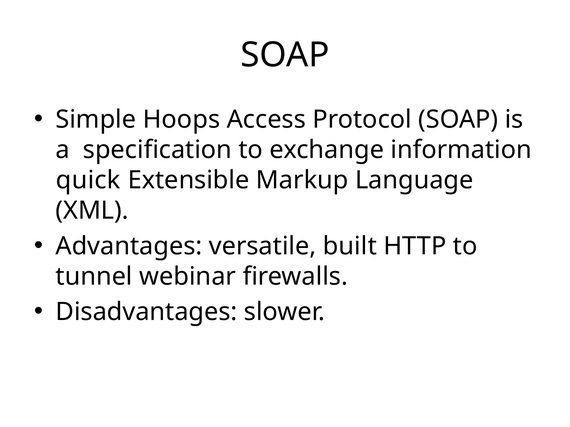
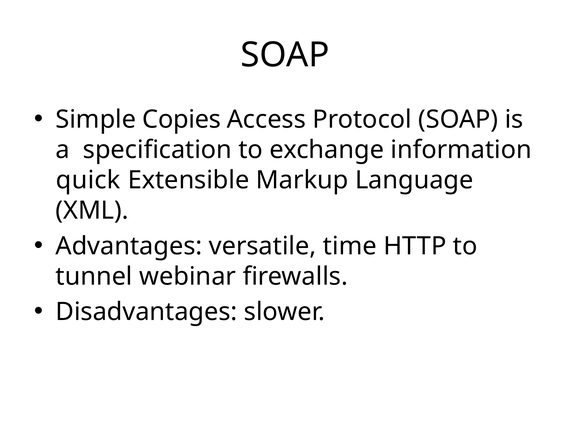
Hoops: Hoops -> Copies (182, 120)
built: built -> time (350, 246)
